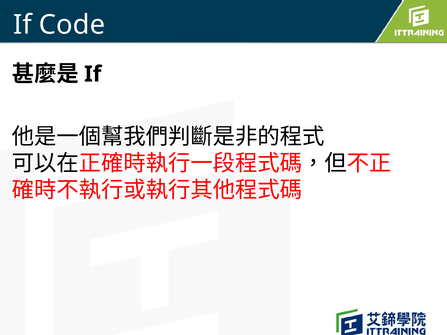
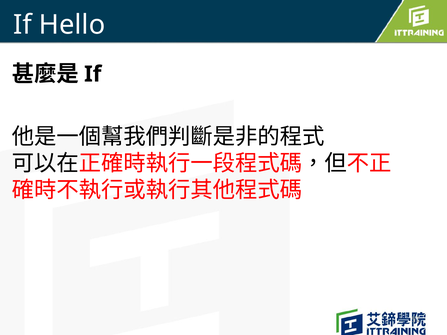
Code: Code -> Hello (72, 25)
